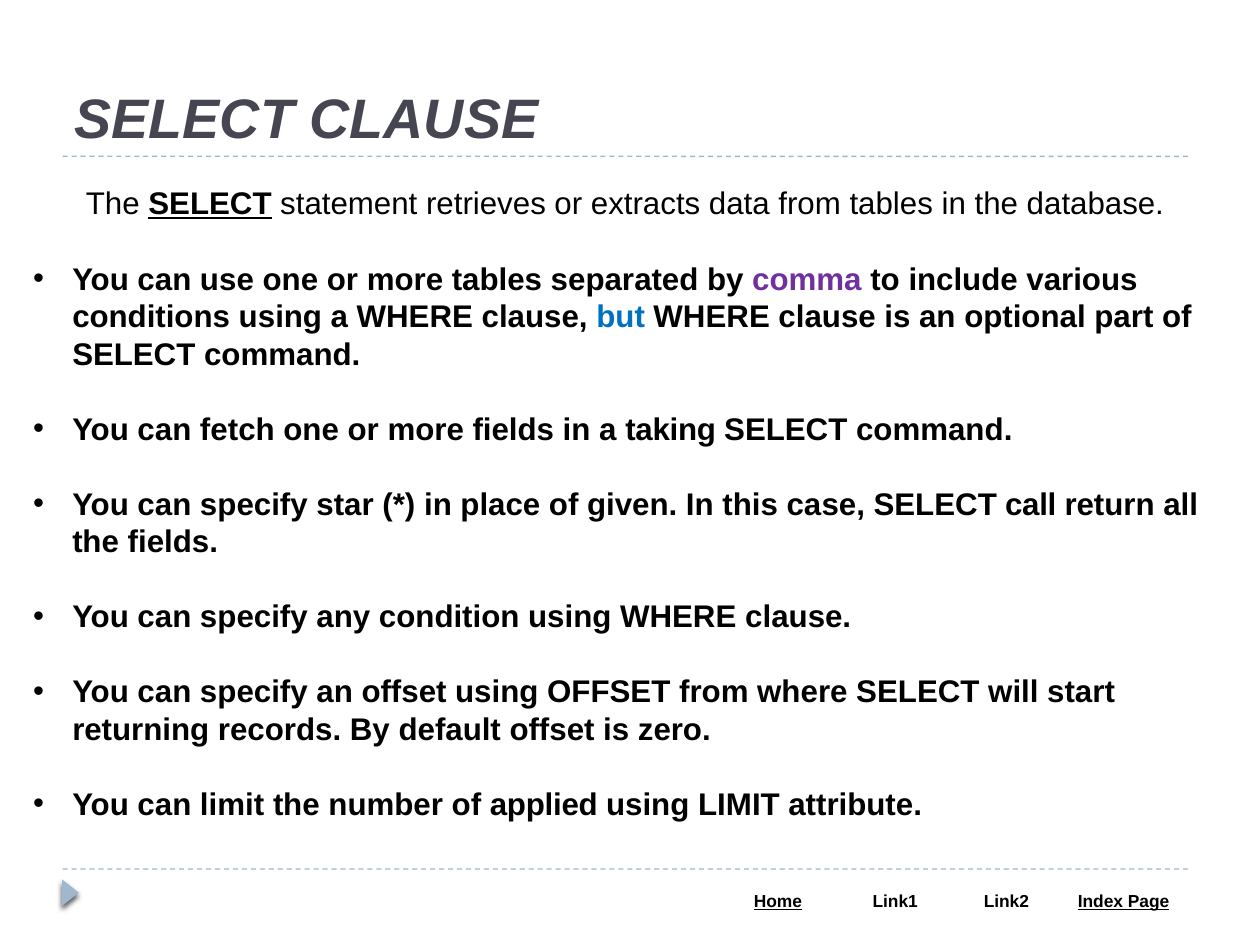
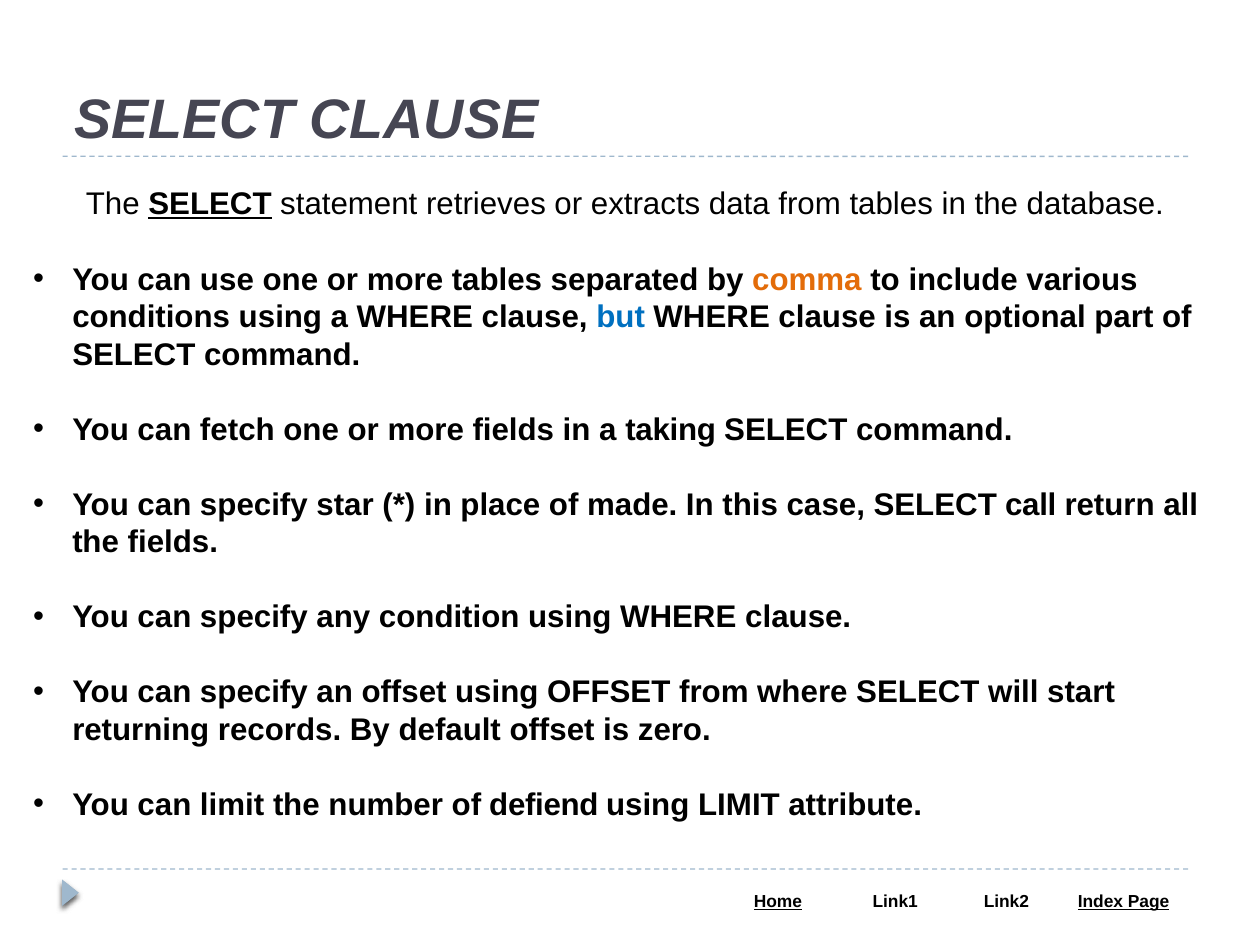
comma colour: purple -> orange (807, 280)
given: given -> made (632, 505)
applied: applied -> defiend (544, 805)
